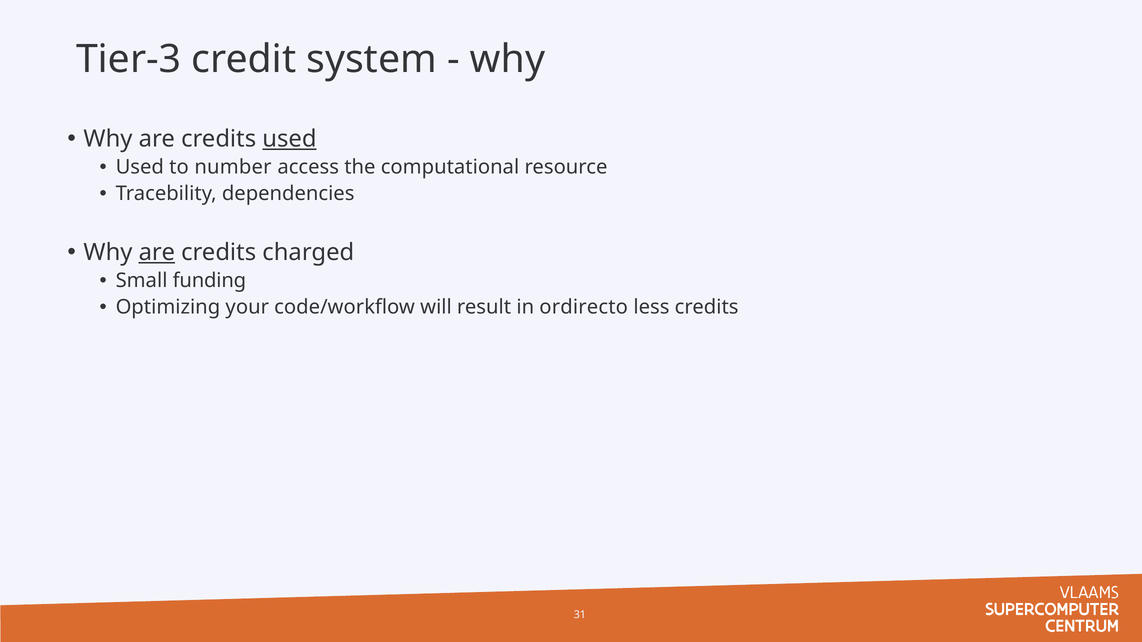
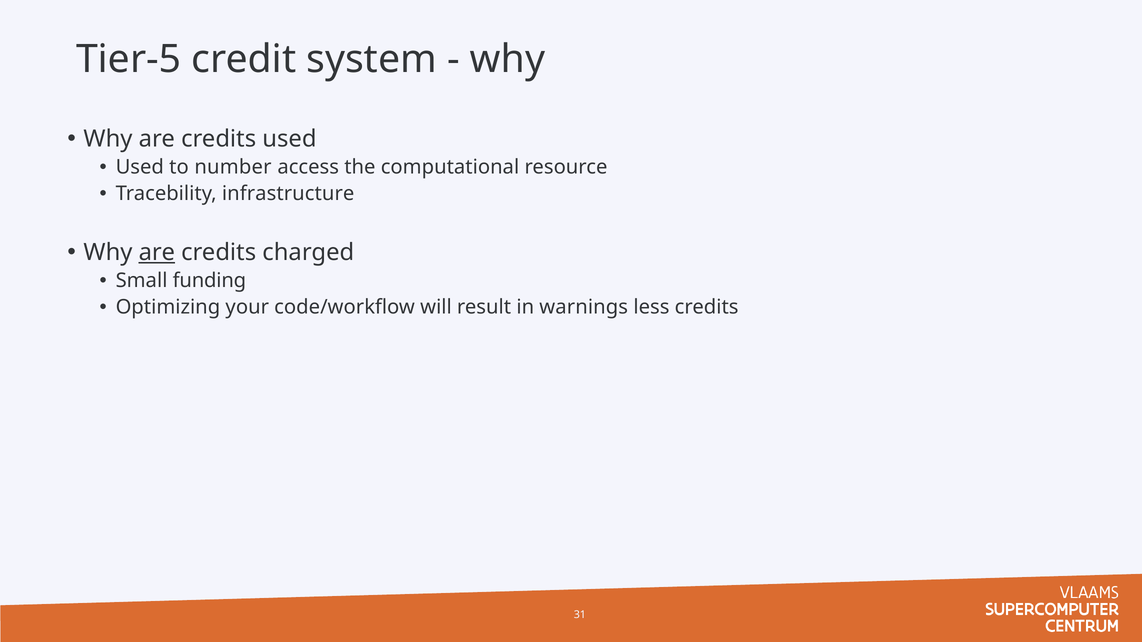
Tier-3: Tier-3 -> Tier-5 (129, 59)
used underline: present -> none (289, 139)
dependencies: dependencies -> infrastructure (288, 194)
ordirecto: ordirecto -> warnings (584, 307)
